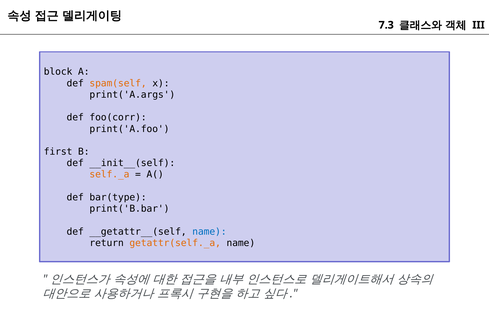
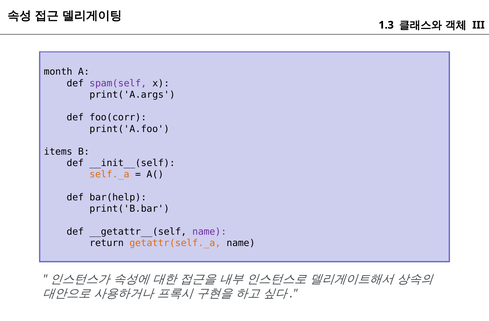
7.3: 7.3 -> 1.3 (386, 25)
block: block -> month (58, 72)
spam(self colour: orange -> purple (118, 83)
first: first -> items (58, 152)
bar(type: bar(type -> bar(help (118, 197)
name colour: blue -> purple (209, 232)
